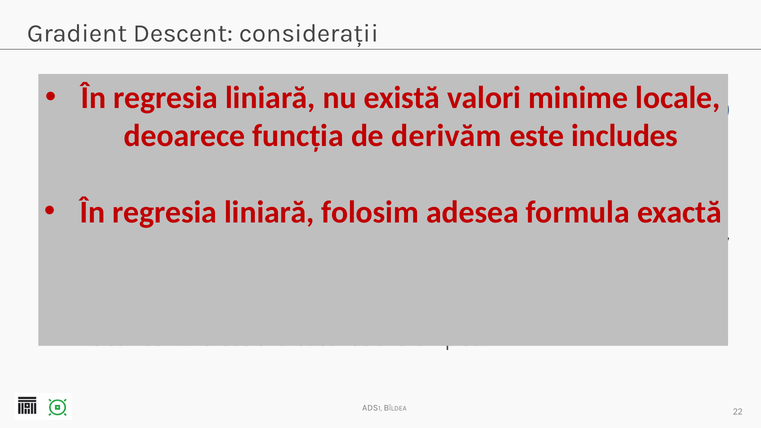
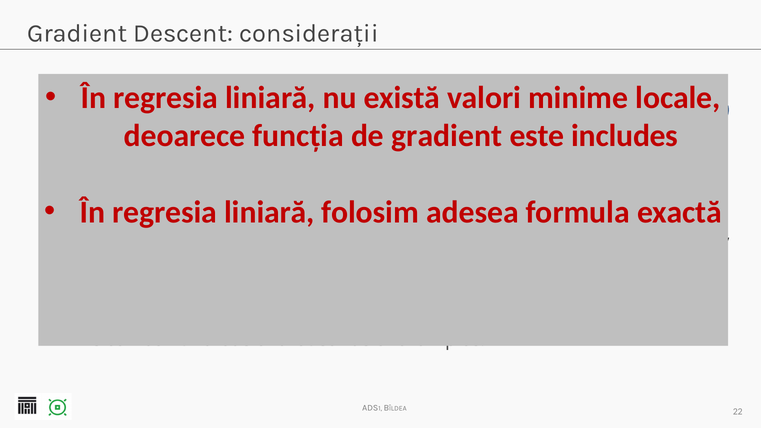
de derivăm: derivăm -> gradient (447, 136)
